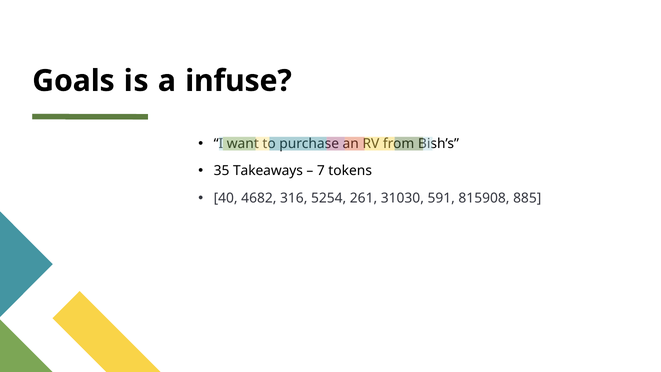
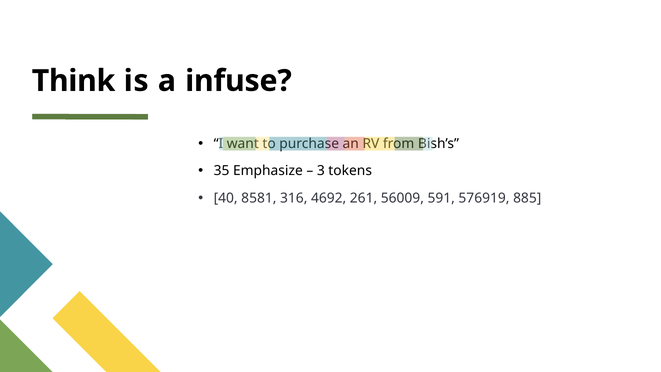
Goals: Goals -> Think (74, 81)
Takeaways: Takeaways -> Emphasize (268, 171)
7: 7 -> 3 (321, 171)
4682: 4682 -> 8581 (259, 198)
5254: 5254 -> 4692 (329, 198)
31030: 31030 -> 56009 (402, 198)
815908: 815908 -> 576919 (484, 198)
